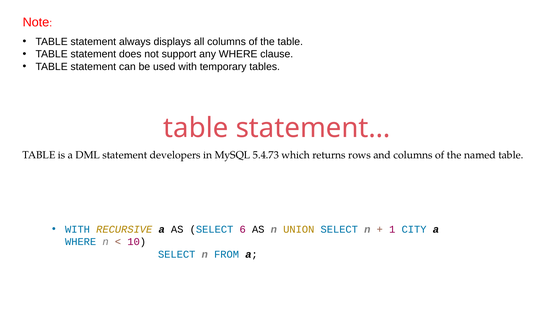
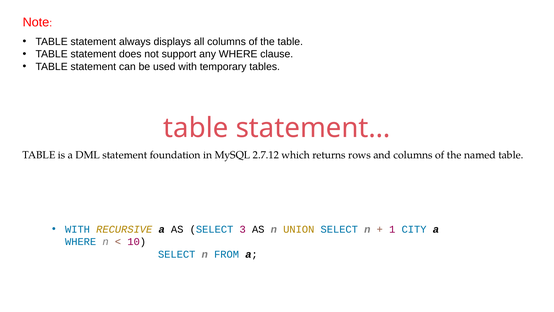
developers: developers -> foundation (175, 155)
5.4.73: 5.4.73 -> 2.7.12 (266, 155)
6: 6 -> 3 (243, 229)
